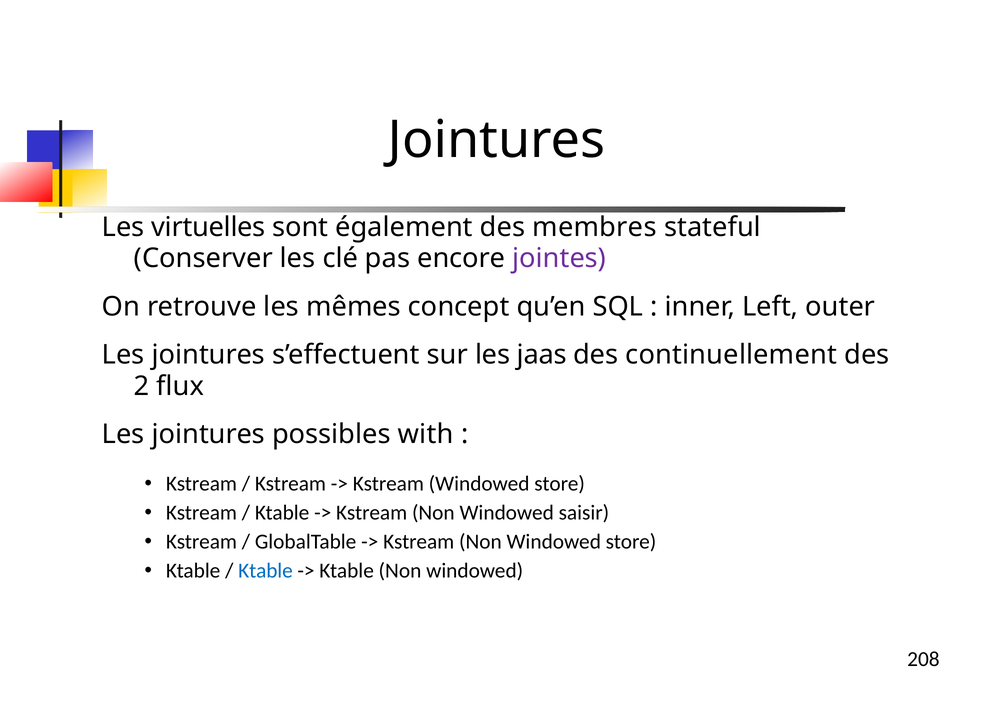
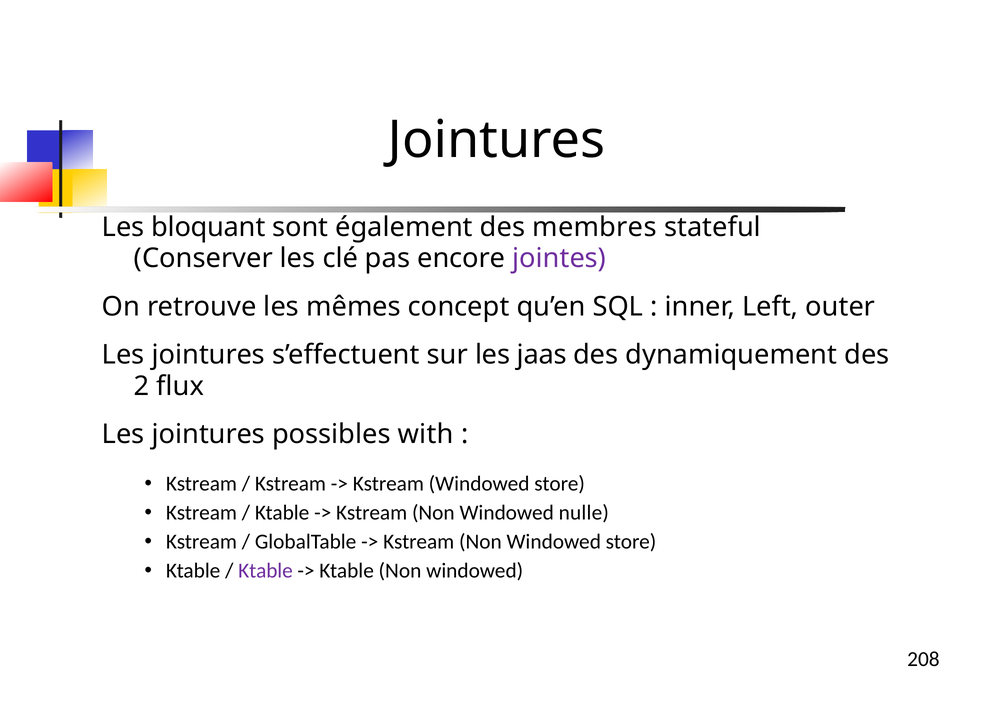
virtuelles: virtuelles -> bloquant (208, 227)
continuellement: continuellement -> dynamiquement (731, 355)
saisir: saisir -> nulle (584, 513)
Ktable colour: blue -> purple (265, 571)
